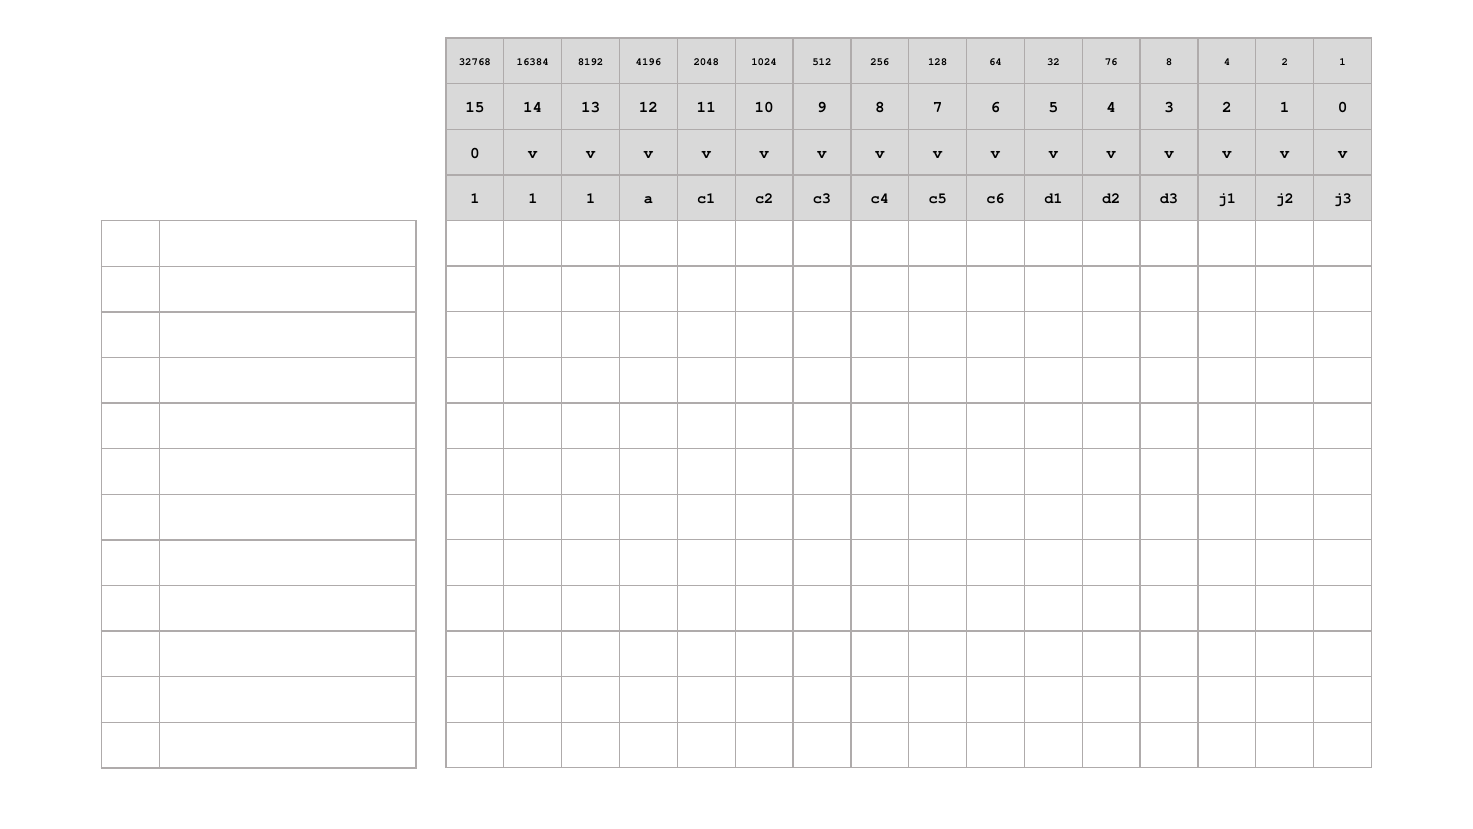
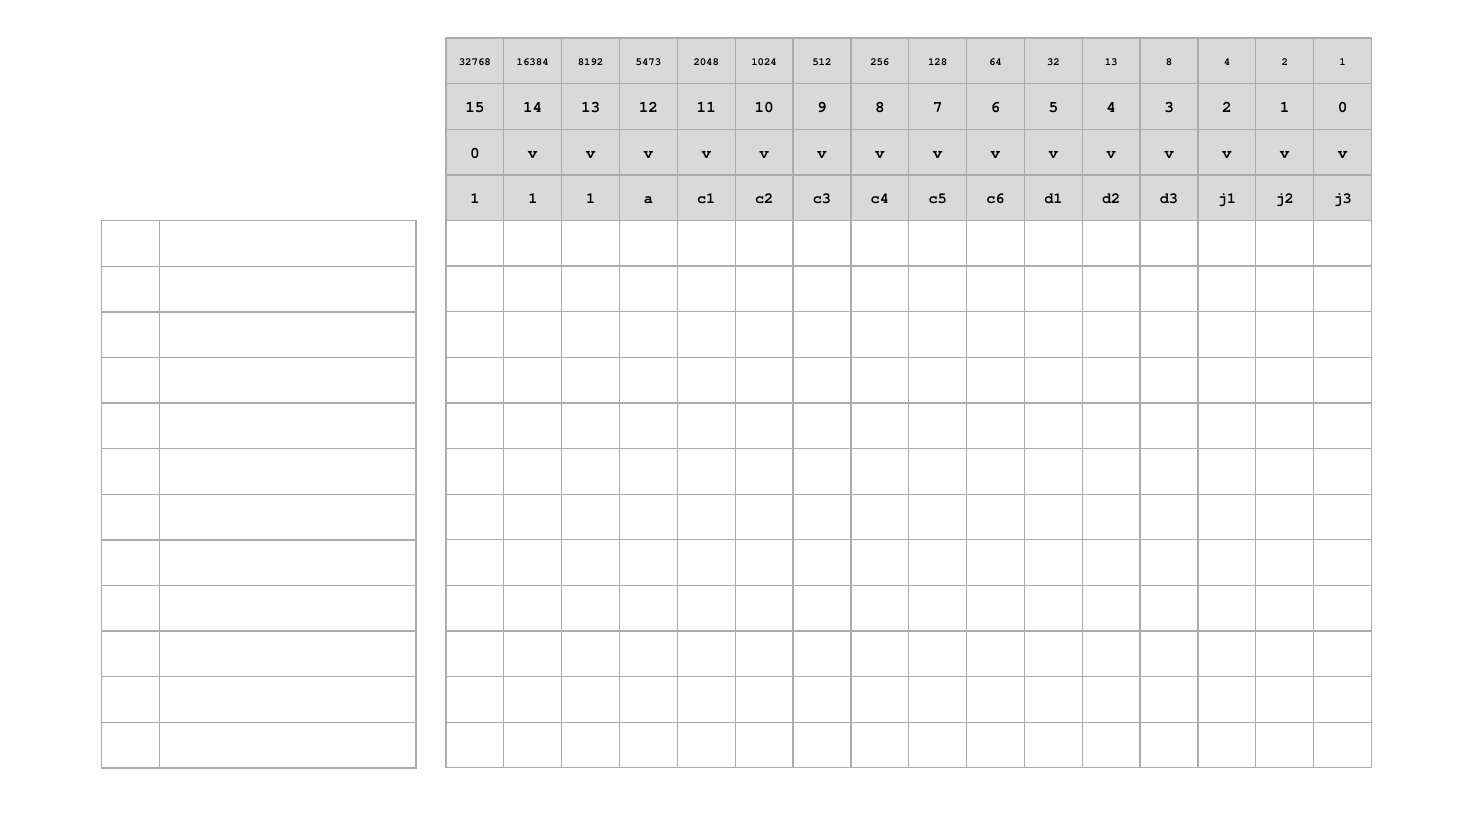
4196: 4196 -> 5473 (648, 62)
32 76: 76 -> 13 (1111, 62)
